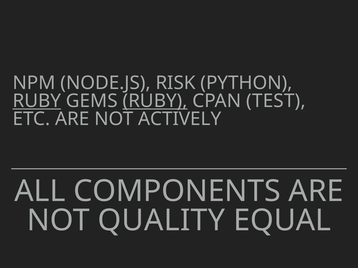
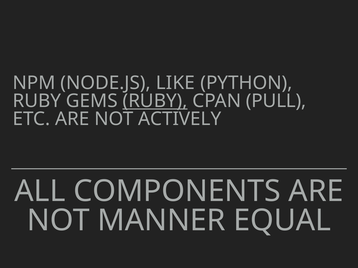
RISK: RISK -> LIKE (175, 83)
RUBY underline: present -> none (37, 101)
TEST: TEST -> PULL (276, 101)
QUALITY: QUALITY -> MANNER (162, 221)
